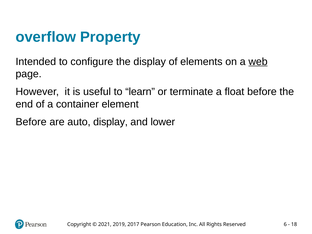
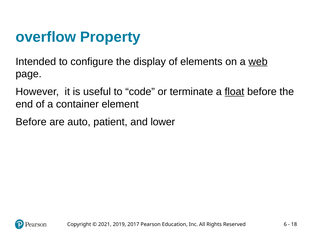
learn: learn -> code (140, 92)
float underline: none -> present (234, 92)
auto display: display -> patient (110, 122)
